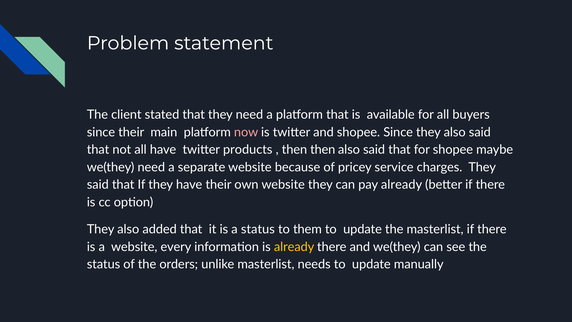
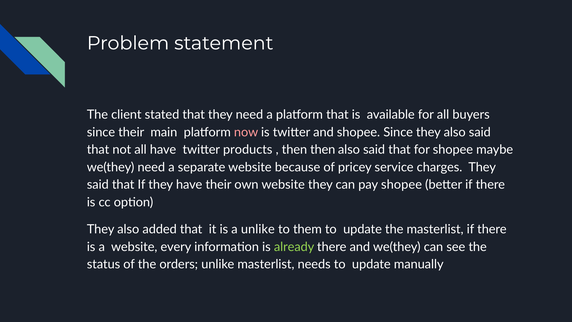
pay already: already -> shopee (402, 185)
a status: status -> unlike (258, 229)
already colour: yellow -> light green (294, 247)
